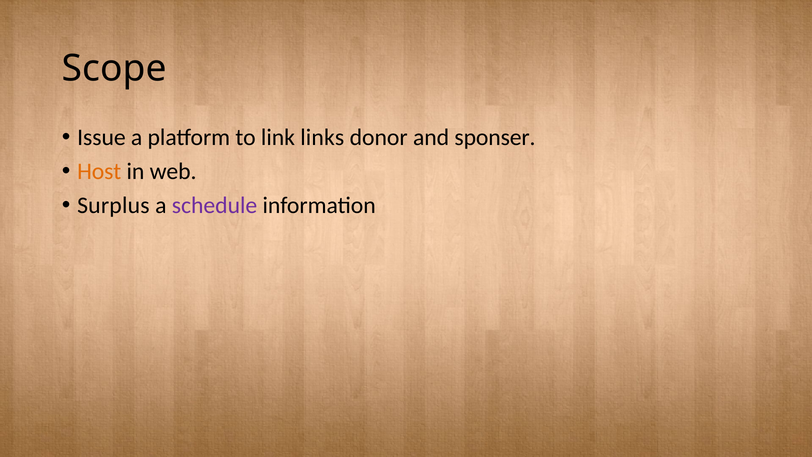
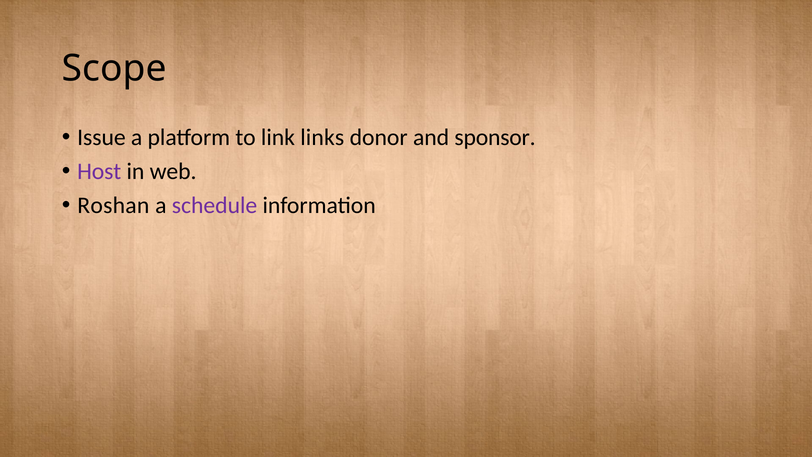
sponser: sponser -> sponsor (495, 137)
Host colour: orange -> purple (99, 171)
Surplus: Surplus -> Roshan (113, 205)
